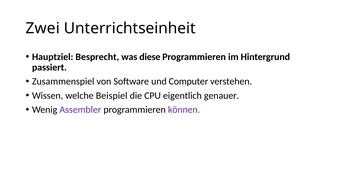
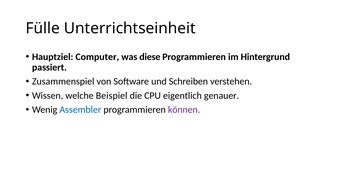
Zwei: Zwei -> Fülle (43, 28)
Besprecht: Besprecht -> Computer (97, 57)
Computer: Computer -> Schreiben (188, 82)
Assembler colour: purple -> blue (80, 110)
